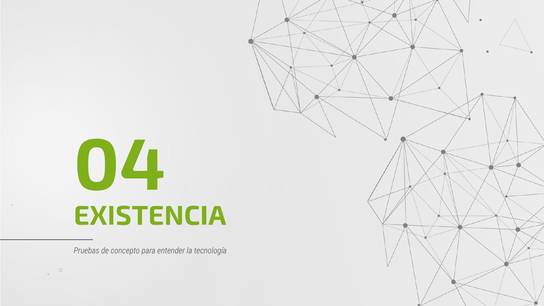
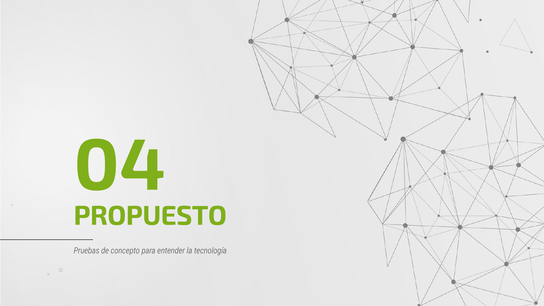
EXISTENCIA: EXISTENCIA -> PROPUESTO (150, 216)
